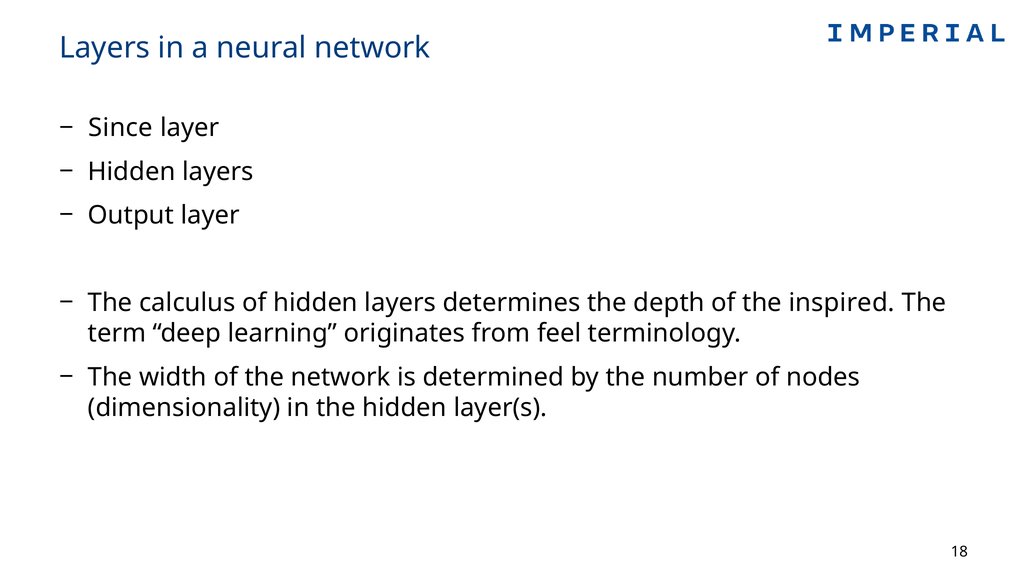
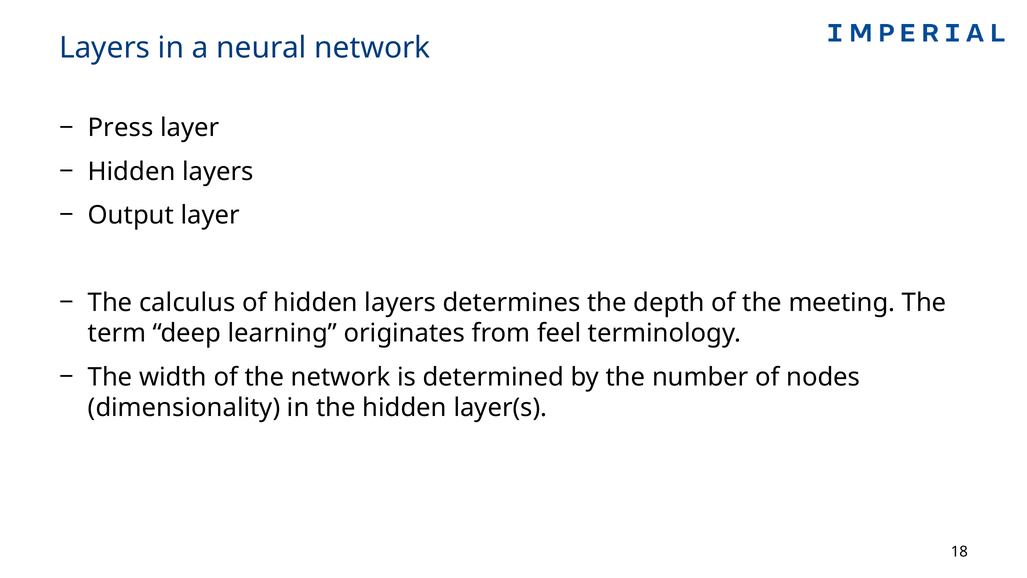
Since: Since -> Press (121, 128)
inspired: inspired -> meeting (842, 302)
